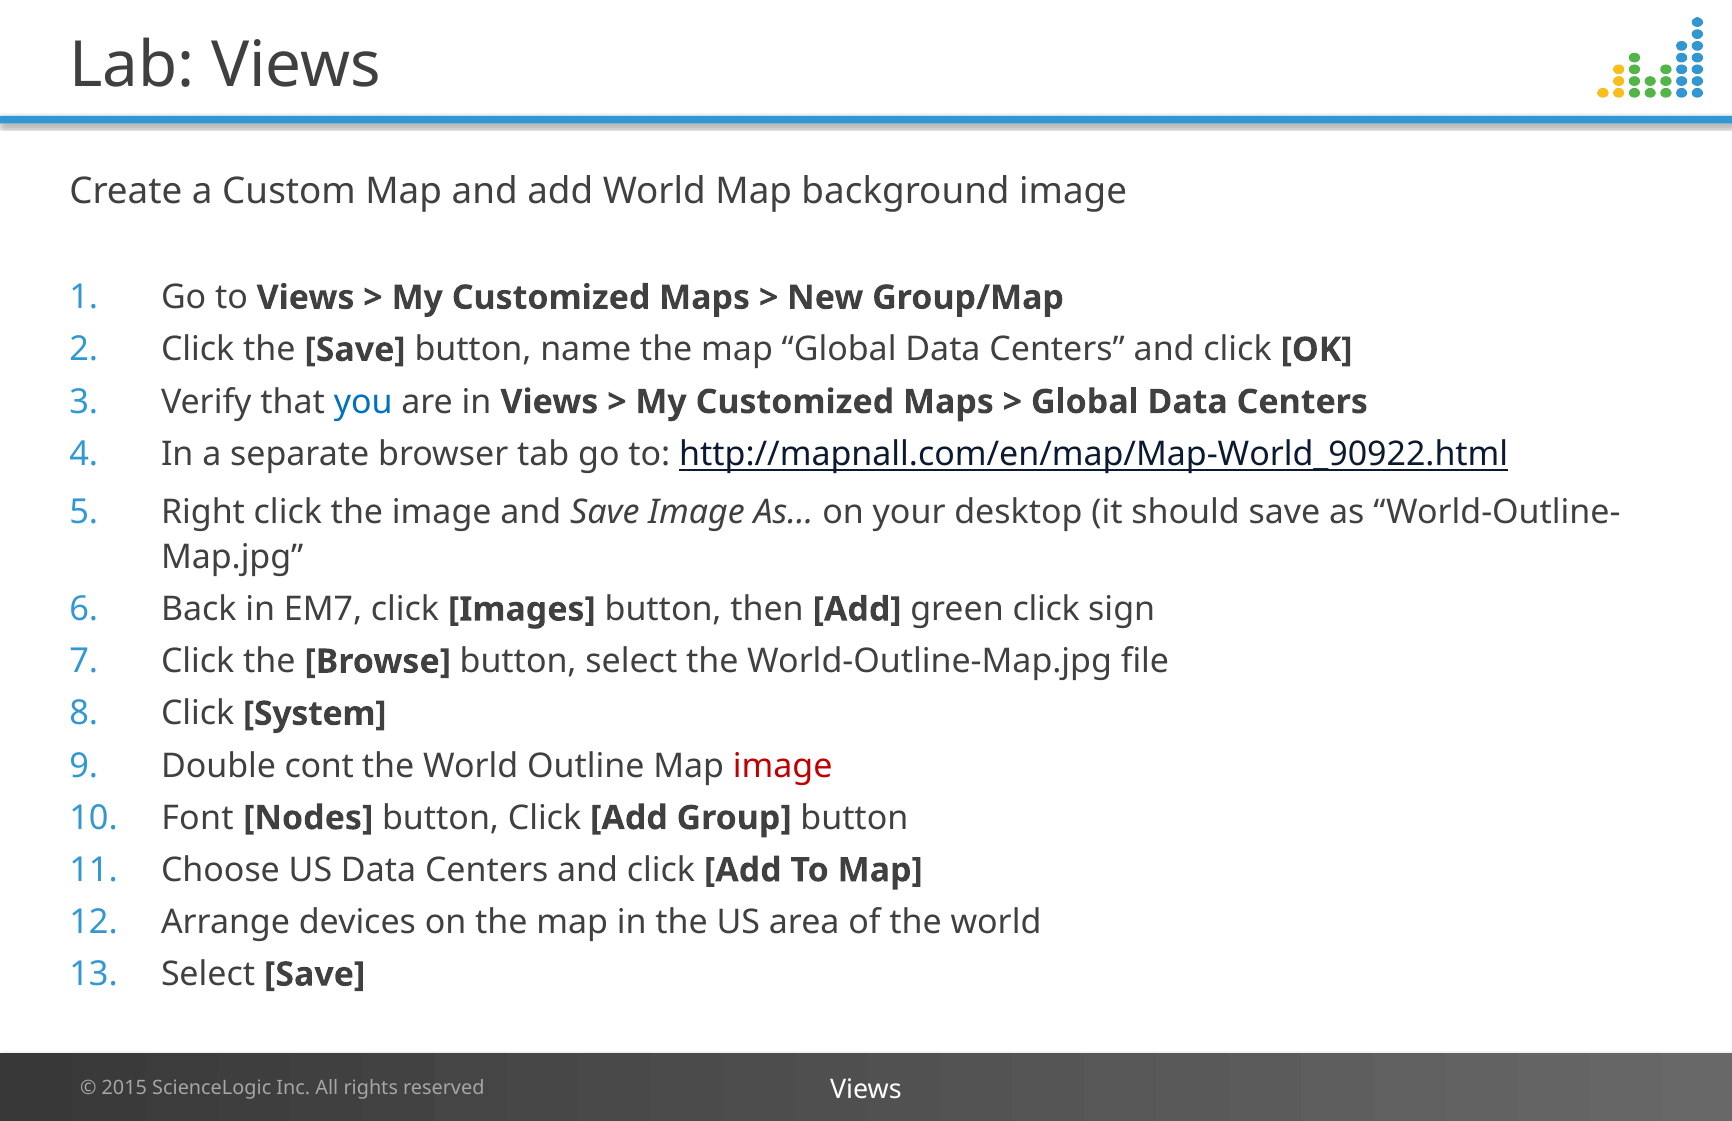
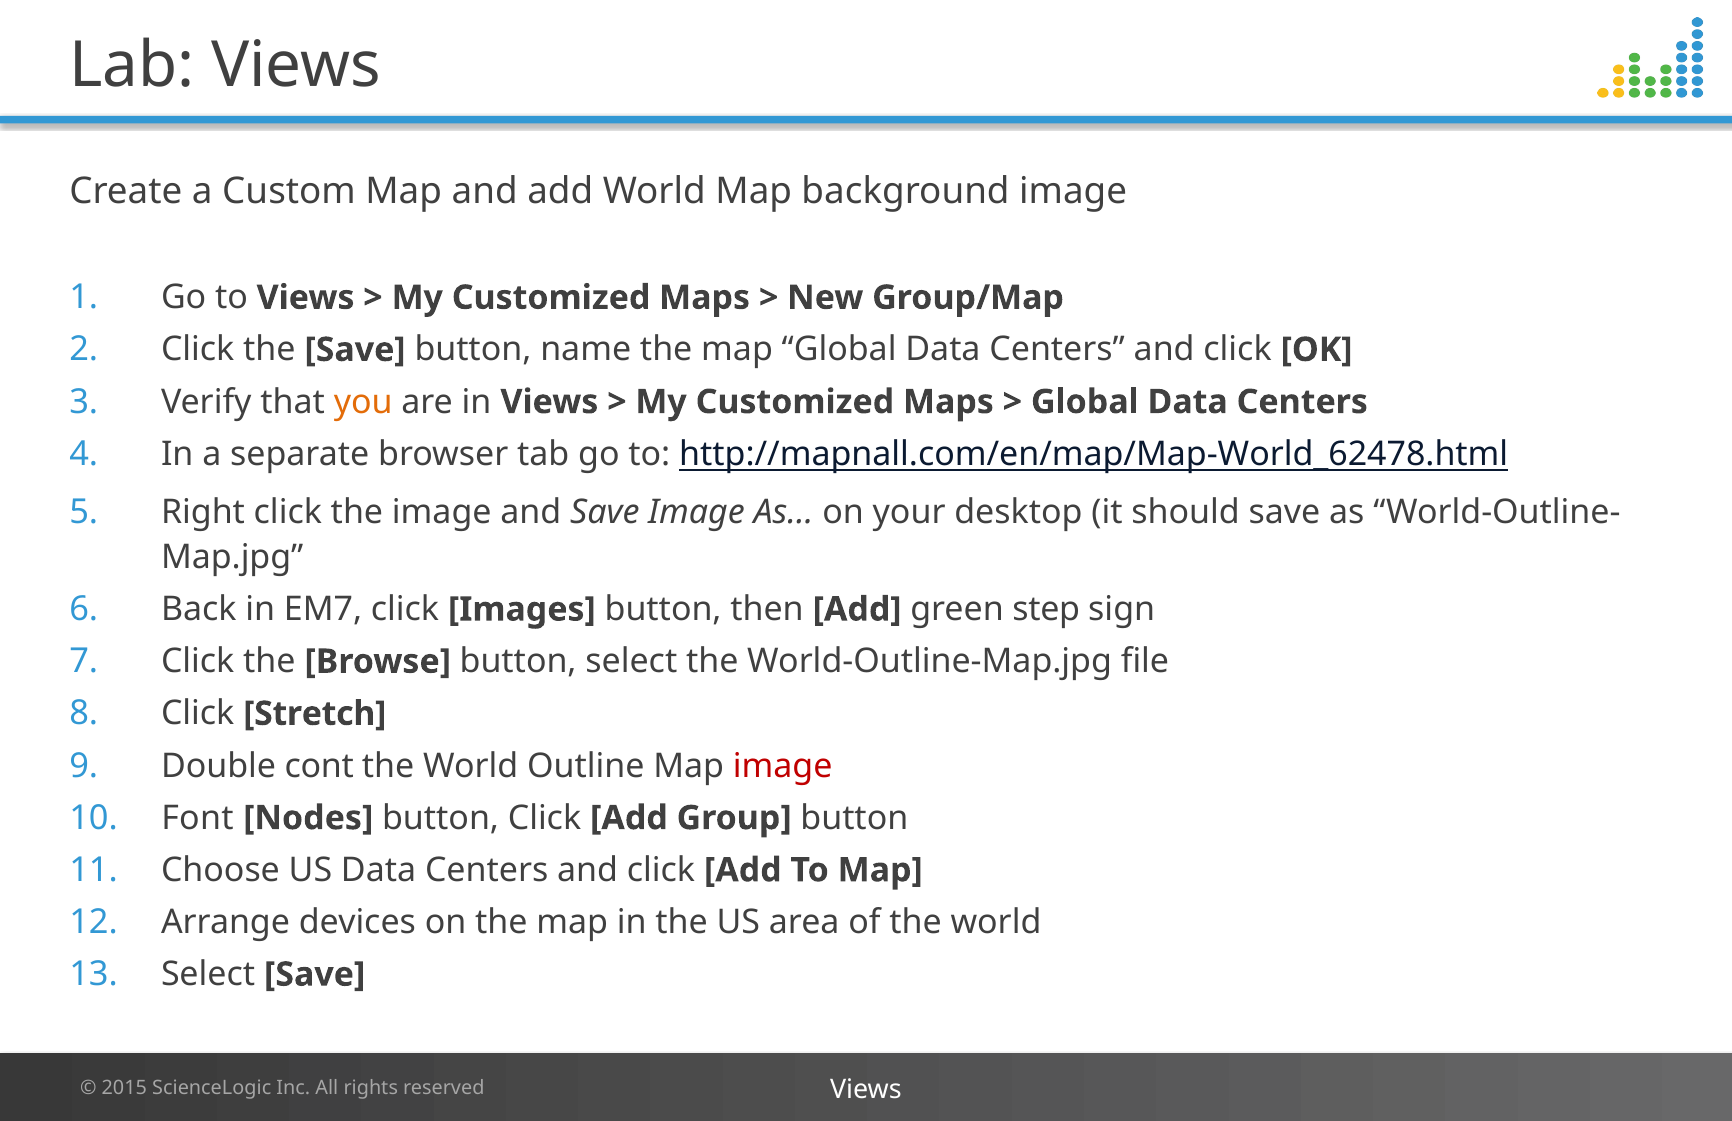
you colour: blue -> orange (363, 402)
http://mapnall.com/en/map/Map-World_90922.html: http://mapnall.com/en/map/Map-World_90922.html -> http://mapnall.com/en/map/Map-World_62478.html (1094, 455)
green click: click -> step (1046, 609)
System: System -> Stretch (315, 714)
